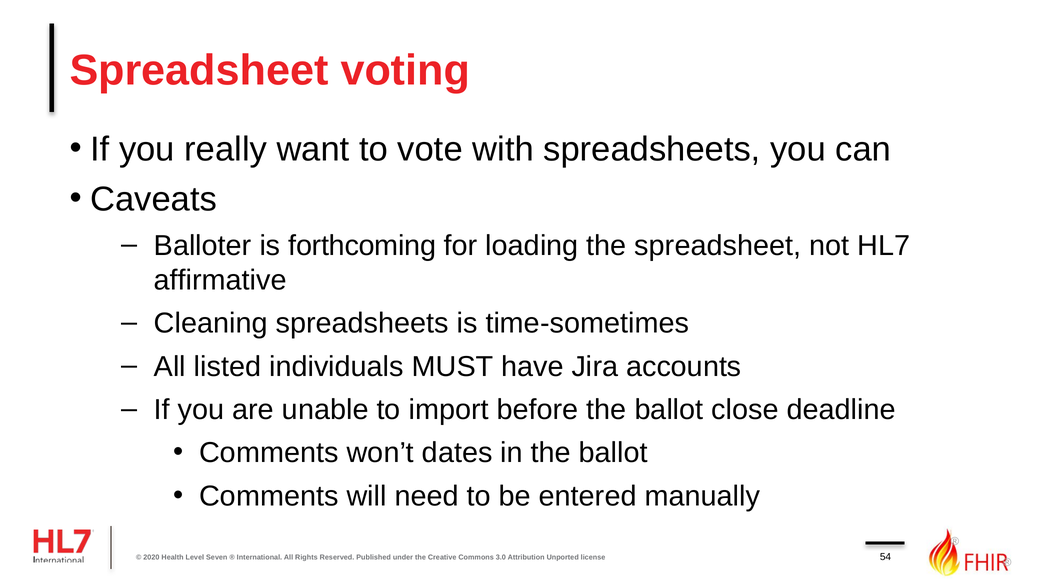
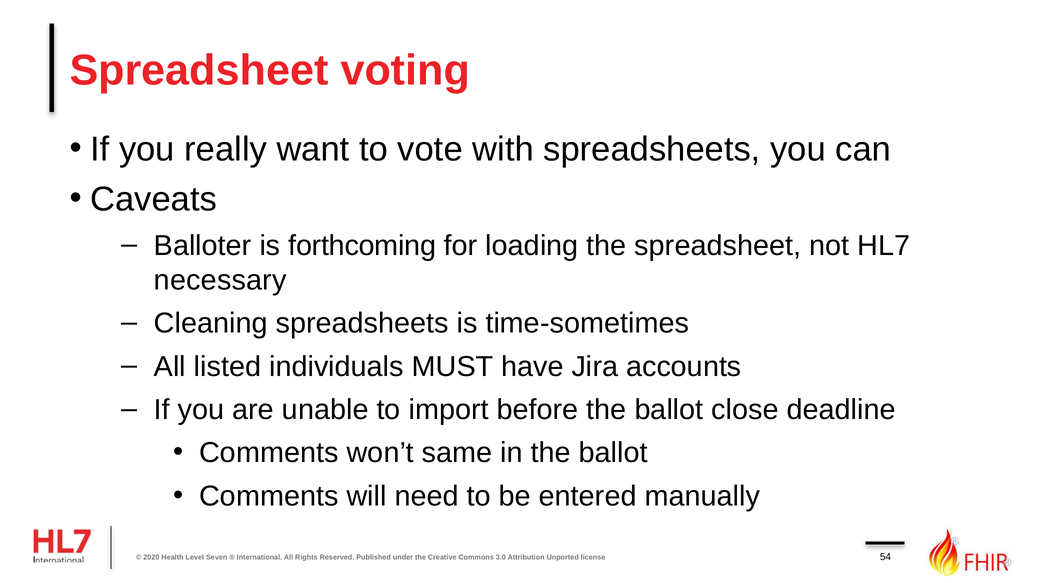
affirmative: affirmative -> necessary (220, 280)
dates: dates -> same (457, 453)
